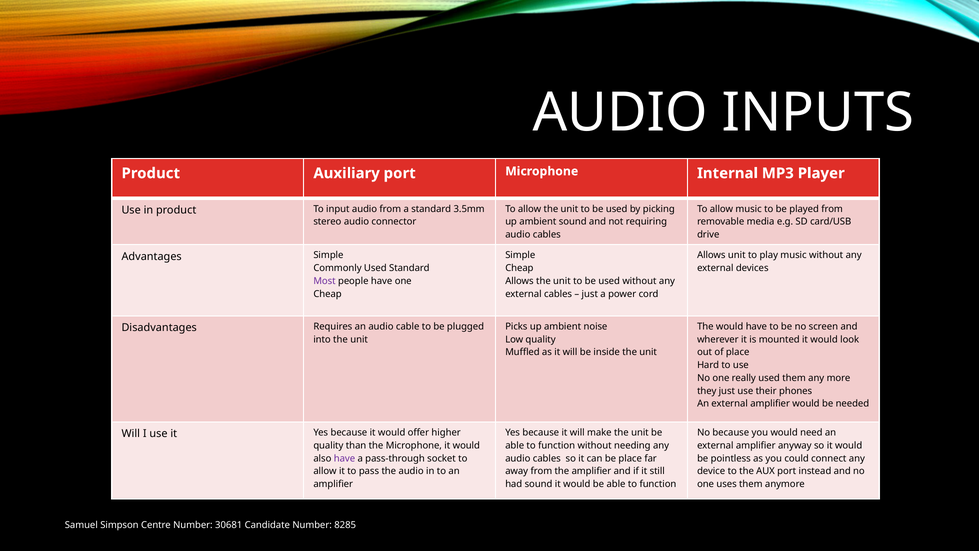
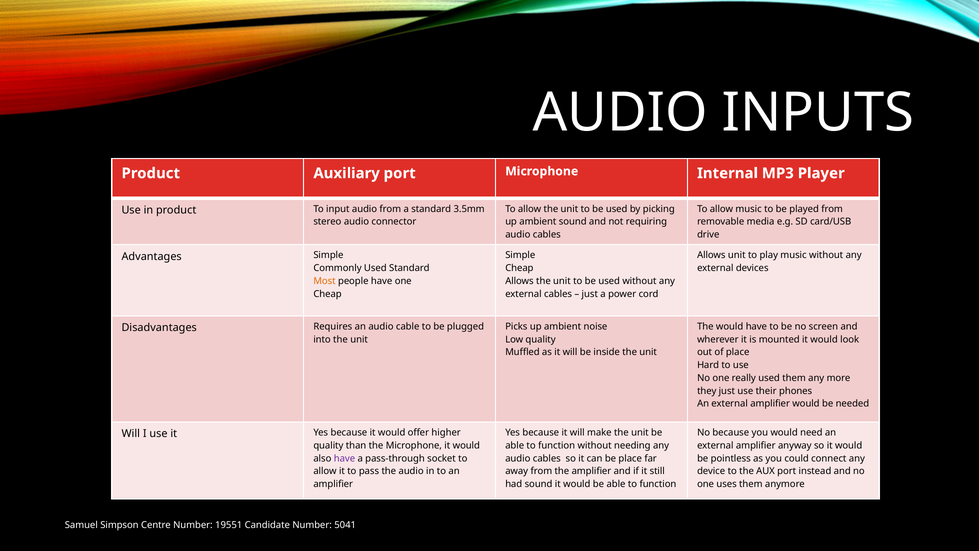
Most colour: purple -> orange (325, 281)
30681: 30681 -> 19551 (229, 525)
8285: 8285 -> 5041 (345, 525)
